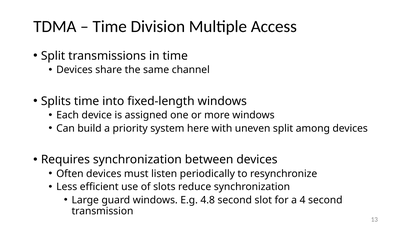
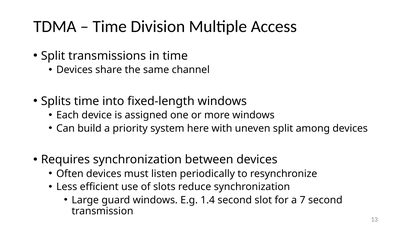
4.8: 4.8 -> 1.4 (208, 200)
4: 4 -> 7 (303, 200)
